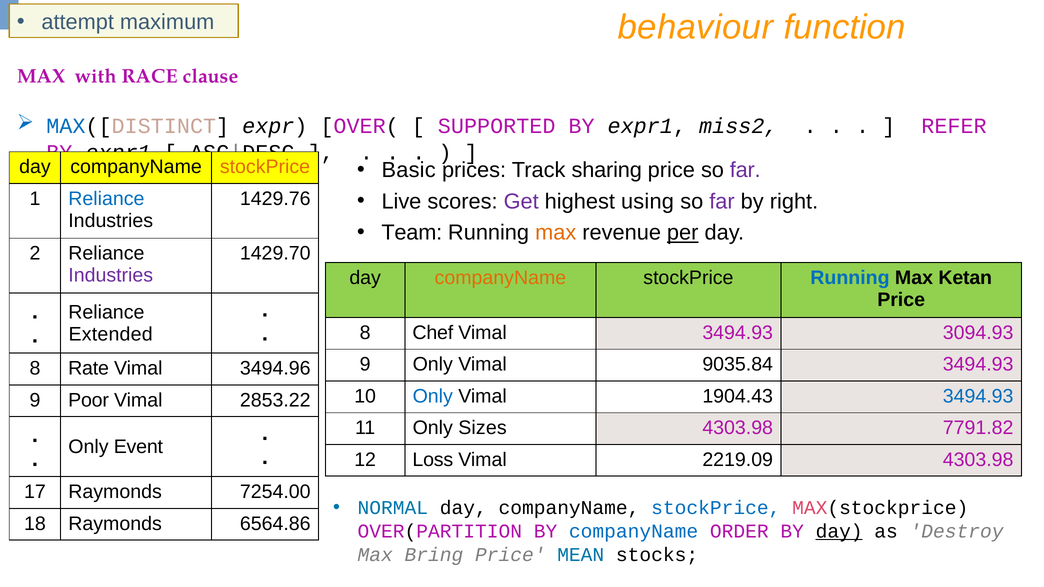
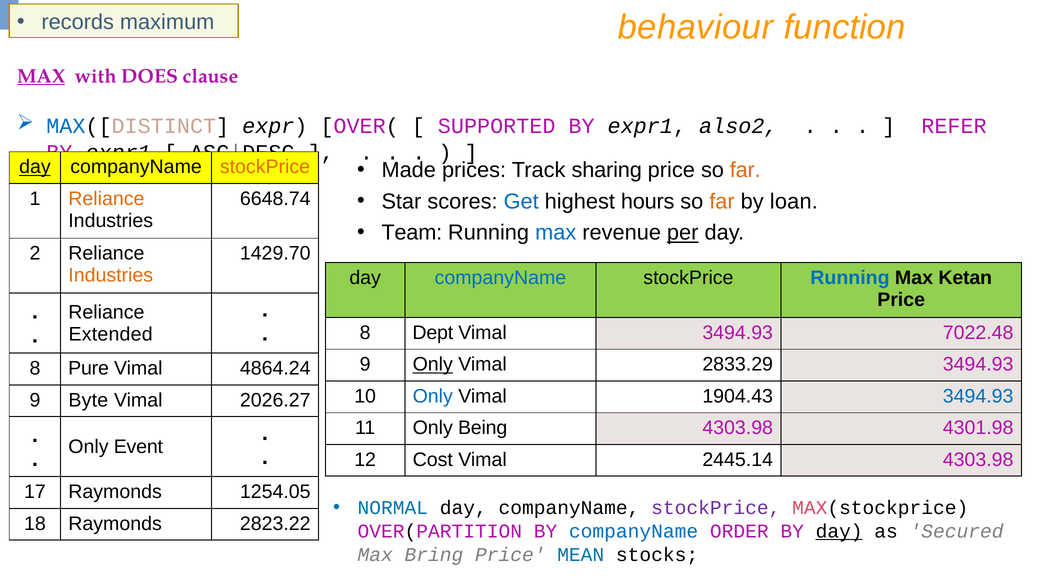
attempt: attempt -> records (78, 22)
MAX underline: none -> present (41, 76)
RACE: RACE -> DOES (150, 76)
miss2: miss2 -> also2 (738, 126)
day underline: none -> present (35, 167)
Basic: Basic -> Made (409, 170)
far colour: purple -> orange (745, 170)
Reliance colour: blue -> orange (106, 199)
1429.76: 1429.76 -> 6648.74 (275, 199)
Live: Live -> Star (401, 202)
Get colour: purple -> blue (521, 202)
using: using -> hours (648, 202)
far colour: purple -> orange (722, 202)
right: right -> loan (794, 202)
max colour: orange -> blue (556, 233)
Industries colour: purple -> orange (111, 276)
companyName colour: orange -> blue (500, 278)
Chef: Chef -> Dept (433, 333)
3094.93: 3094.93 -> 7022.48 (978, 333)
Only underline: none -> present (433, 365)
9035.84: 9035.84 -> 2833.29 (738, 365)
Rate: Rate -> Pure (89, 369)
3494.96: 3494.96 -> 4864.24 (275, 369)
Poor: Poor -> Byte (88, 400)
2853.22: 2853.22 -> 2026.27 (275, 400)
Sizes: Sizes -> Being (483, 428)
7791.82: 7791.82 -> 4301.98 (978, 428)
Loss: Loss -> Cost (433, 460)
2219.09: 2219.09 -> 2445.14 (738, 460)
7254.00: 7254.00 -> 1254.05 (275, 492)
stockPrice colour: blue -> purple (716, 508)
6564.86: 6564.86 -> 2823.22 (275, 524)
Destroy: Destroy -> Secured (957, 531)
